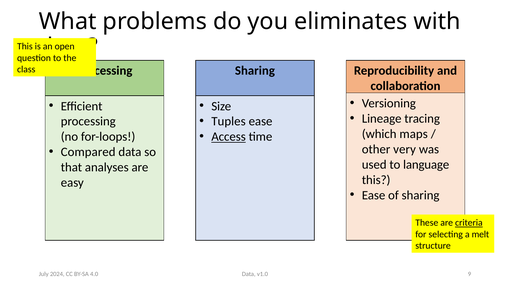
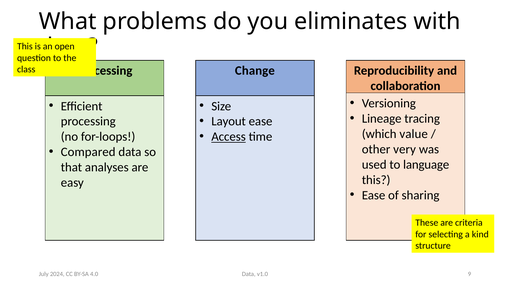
Sharing: Sharing -> Change (255, 71)
Tuples: Tuples -> Layout (229, 121)
maps: maps -> value (414, 134)
criteria underline: present -> none (469, 223)
melt: melt -> kind (480, 234)
